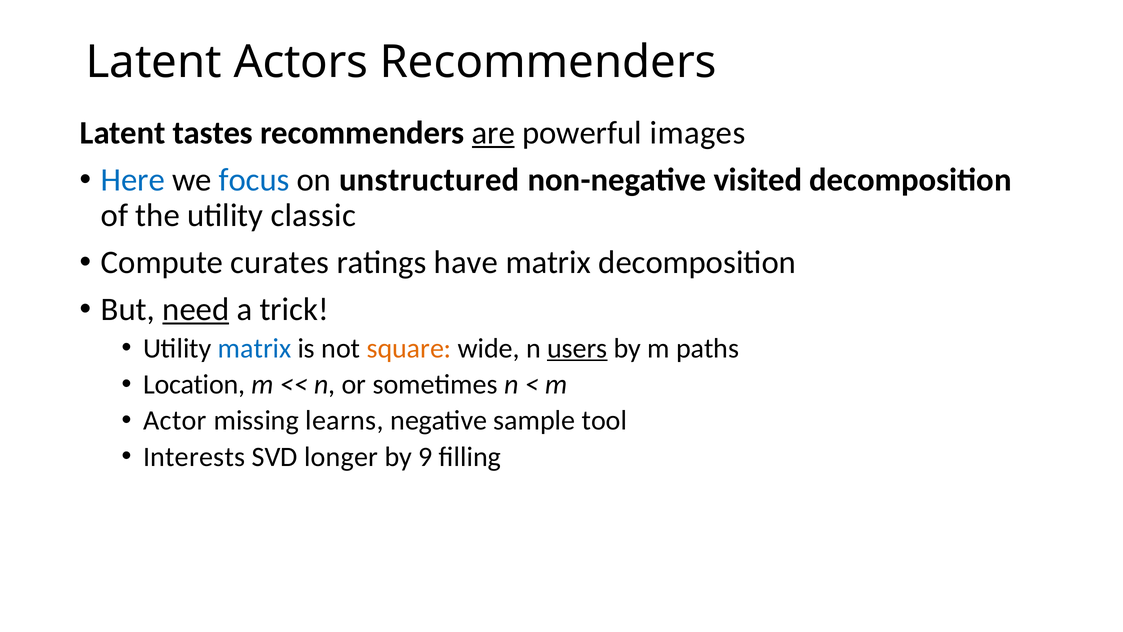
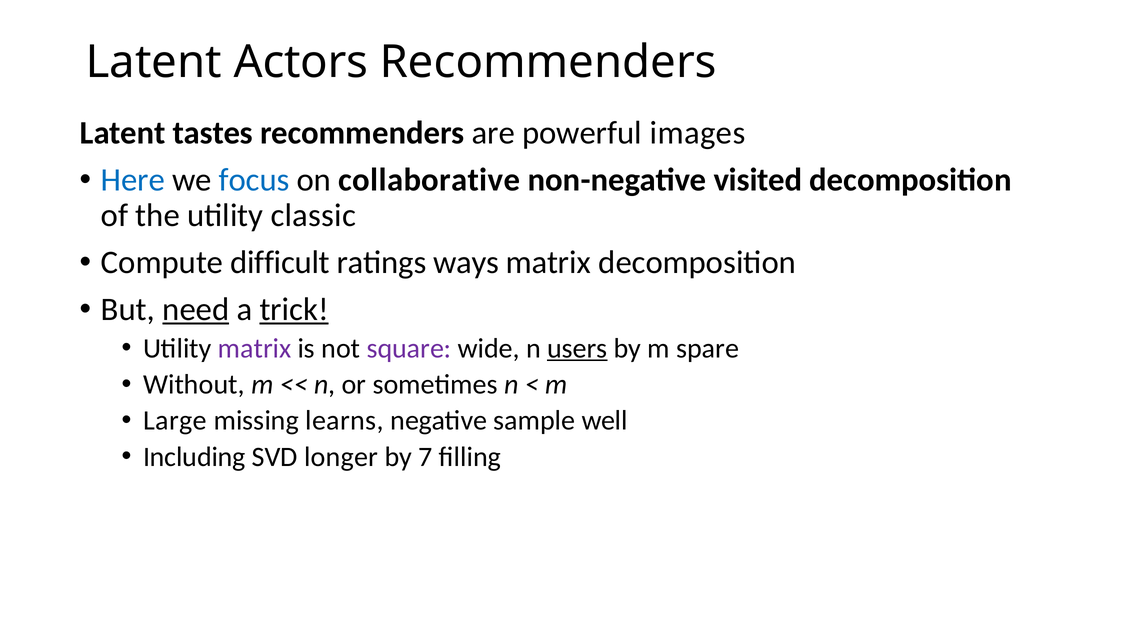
are underline: present -> none (493, 133)
unstructured: unstructured -> collaborative (429, 180)
curates: curates -> difficult (280, 262)
have: have -> ways (466, 262)
trick underline: none -> present (294, 309)
matrix colour: blue -> purple (255, 348)
square colour: orange -> purple (409, 348)
paths: paths -> spare (708, 348)
Location: Location -> Without (194, 384)
Actor: Actor -> Large (175, 420)
tool: tool -> well (605, 420)
Interests: Interests -> Including (194, 457)
9: 9 -> 7 (426, 457)
